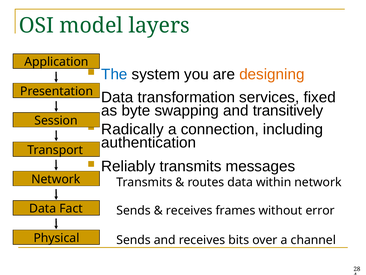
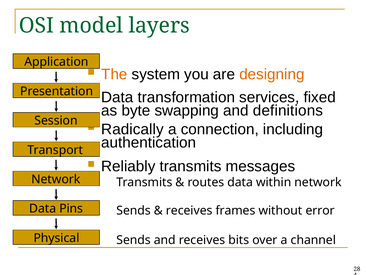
The colour: blue -> orange (114, 74)
transitively: transitively -> definitions (288, 110)
Fact: Fact -> Pins (71, 208)
